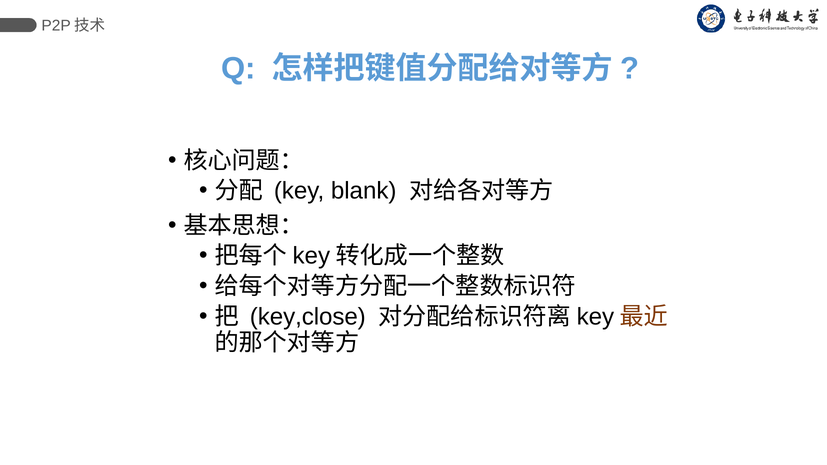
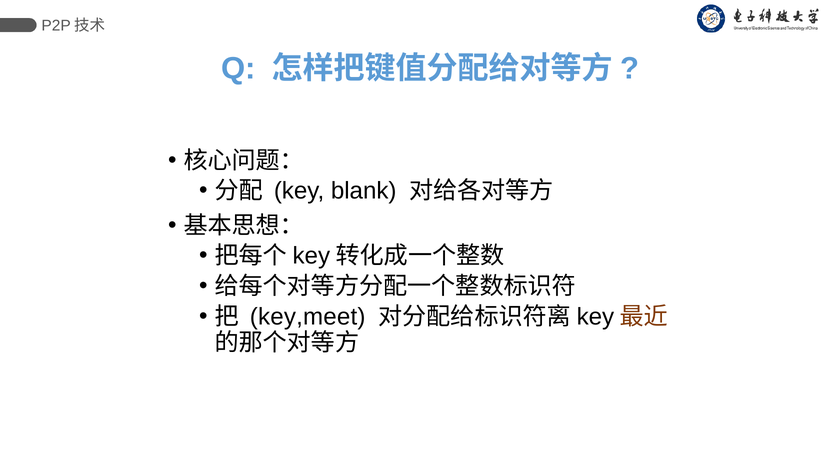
key,close: key,close -> key,meet (308, 317)
